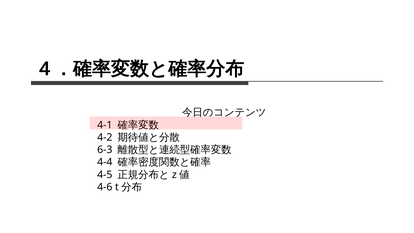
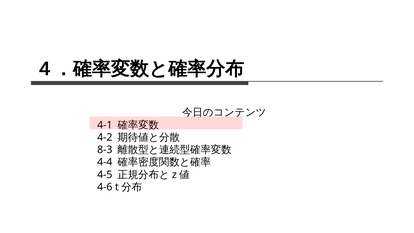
6-3: 6-3 -> 8-3 (105, 150)
